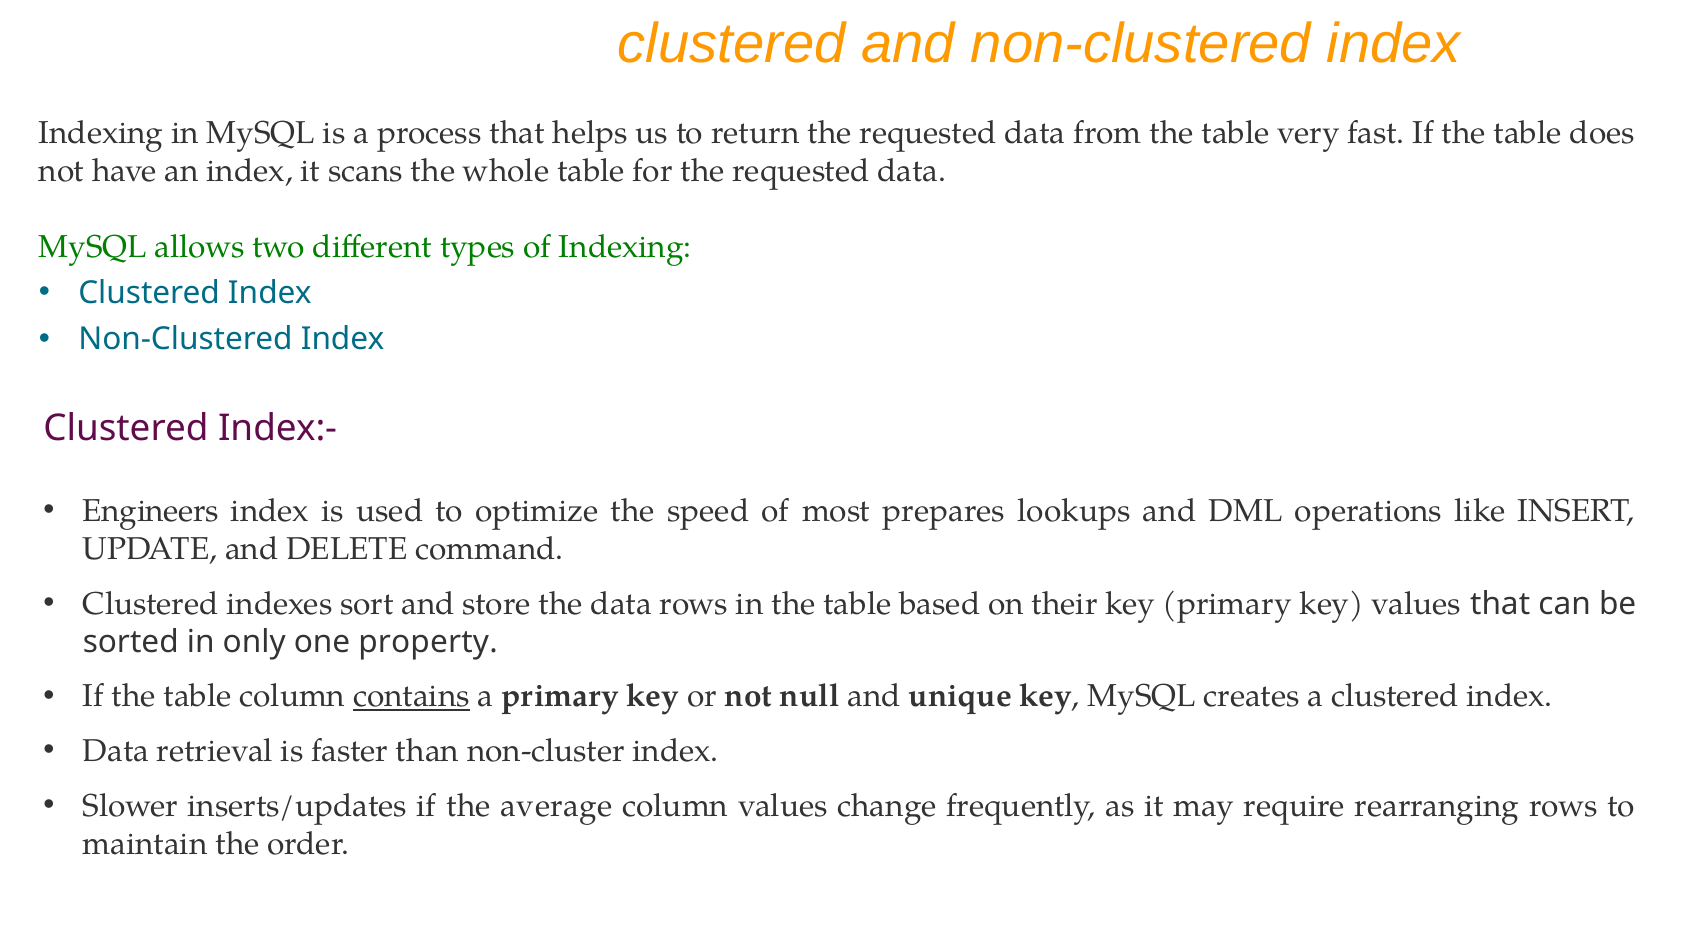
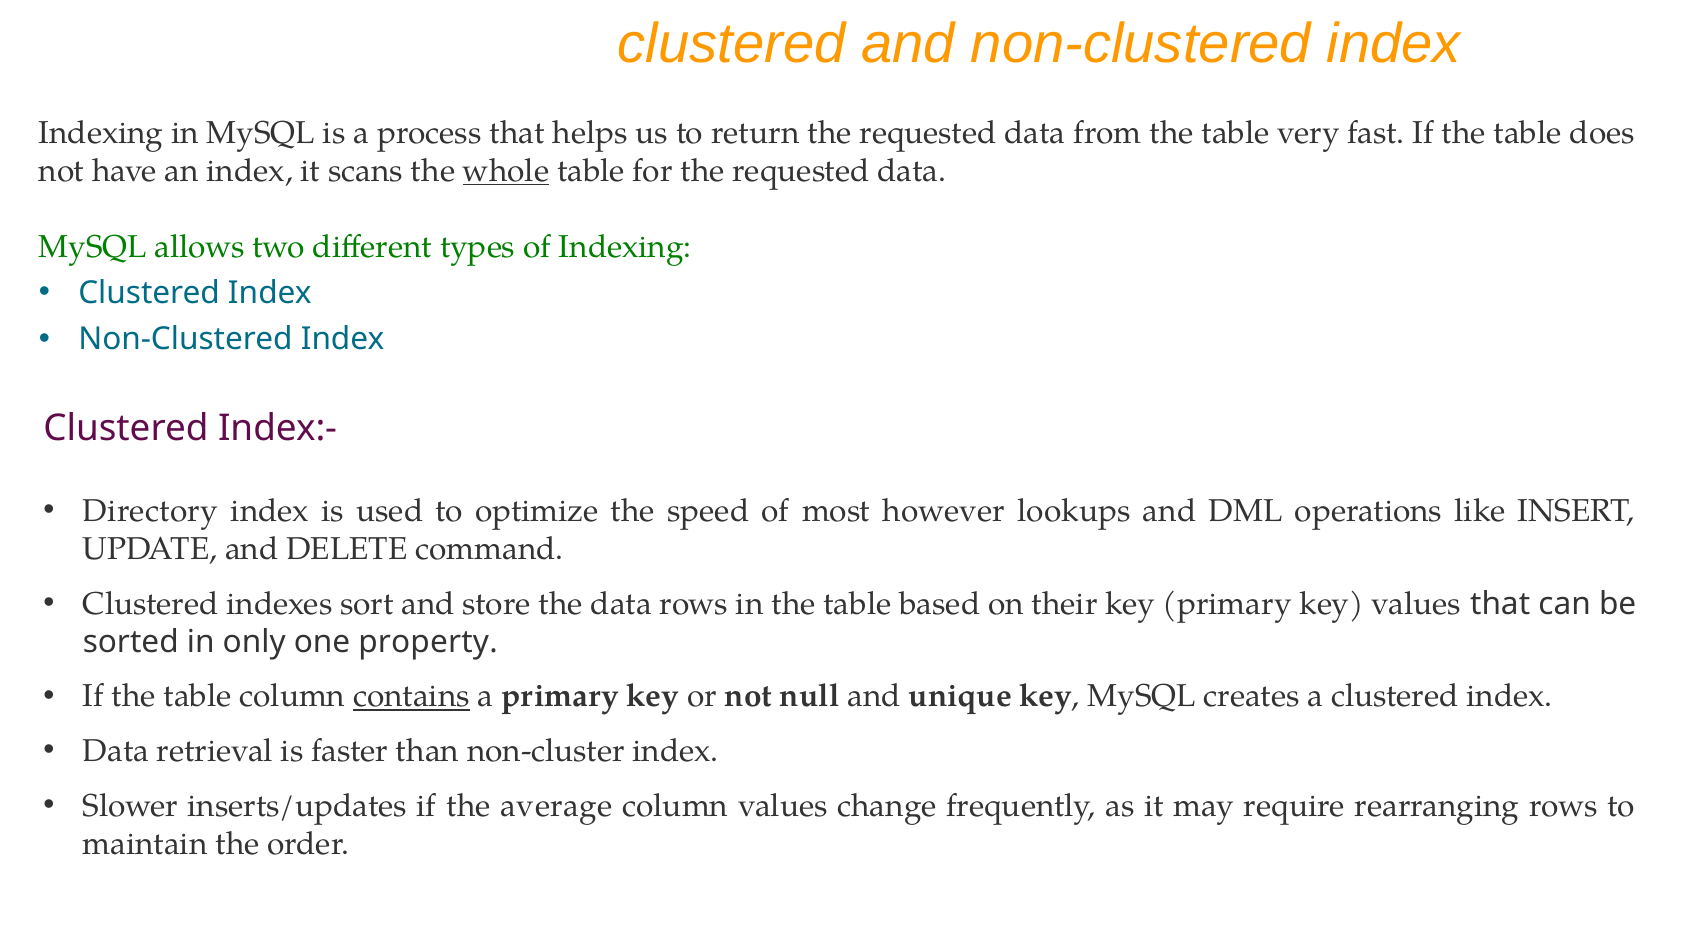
whole underline: none -> present (506, 171)
Engineers: Engineers -> Directory (151, 511)
prepares: prepares -> however (944, 511)
